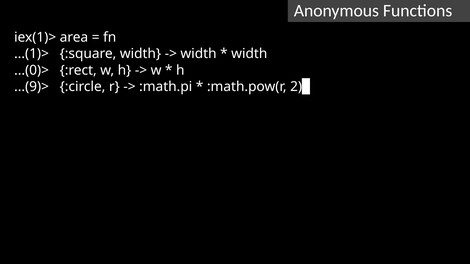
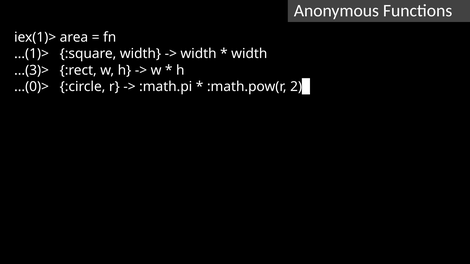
...(0)>: ...(0)> -> ...(3)> (32, 70)
...(9)>: ...(9)> -> ...(0)> (32, 87)
